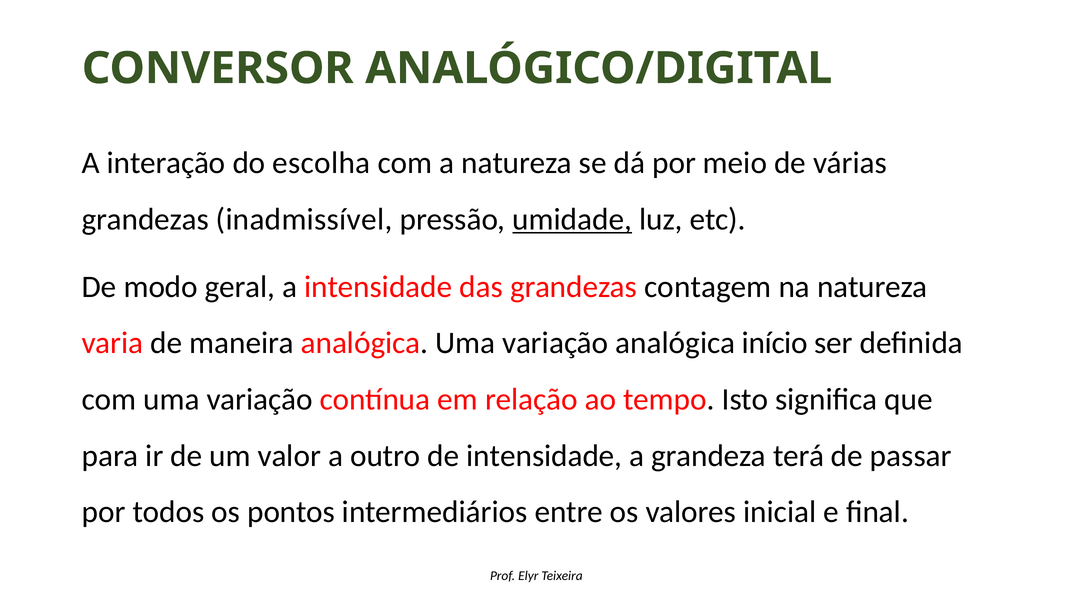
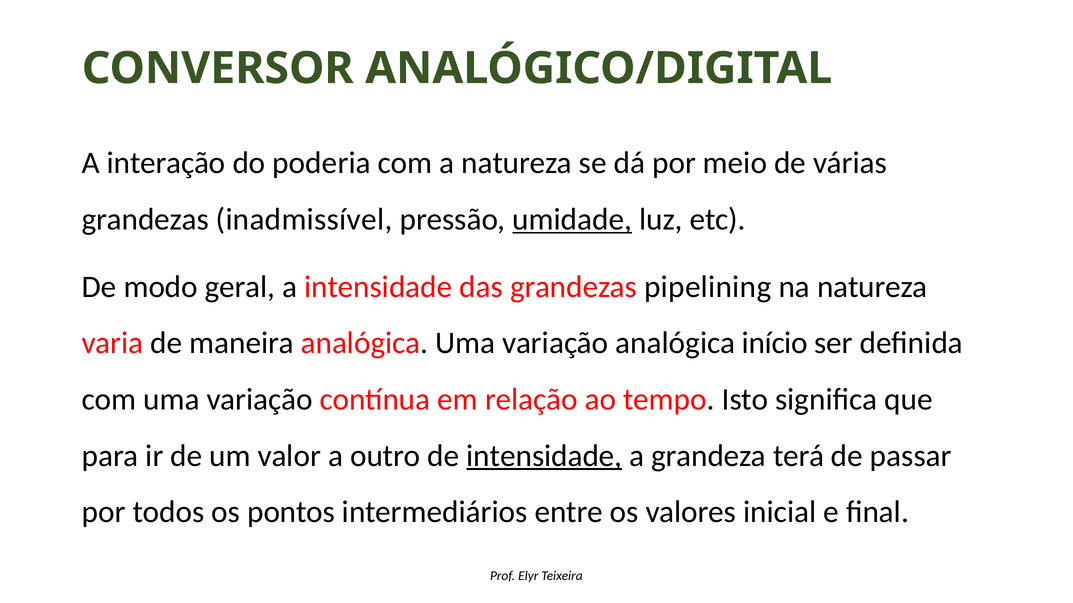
escolha: escolha -> poderia (322, 163)
contagem: contagem -> pipelining (708, 287)
intensidade underline: none -> present (544, 456)
